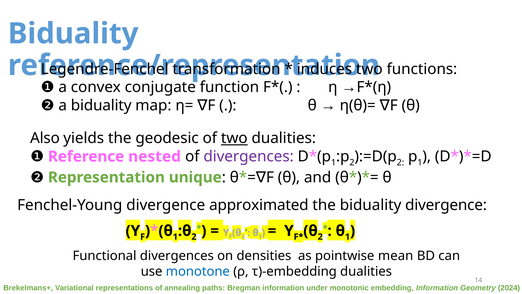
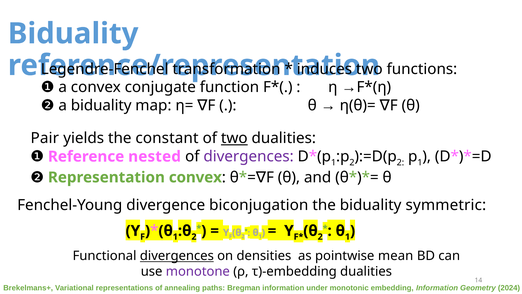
Also: Also -> Pair (45, 138)
geodesic: geodesic -> constant (167, 138)
Representation unique: unique -> convex (195, 177)
approximated: approximated -> biconjugation (259, 205)
biduality divergence: divergence -> symmetric (446, 205)
divergences underline: none -> present (177, 256)
monotone colour: blue -> purple (198, 271)
